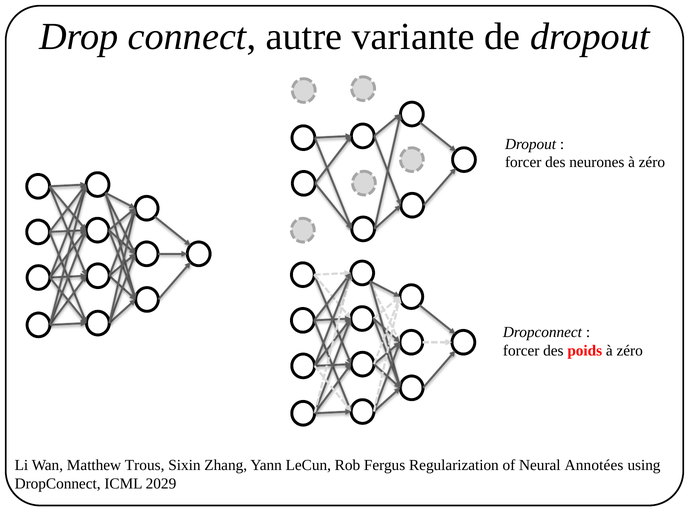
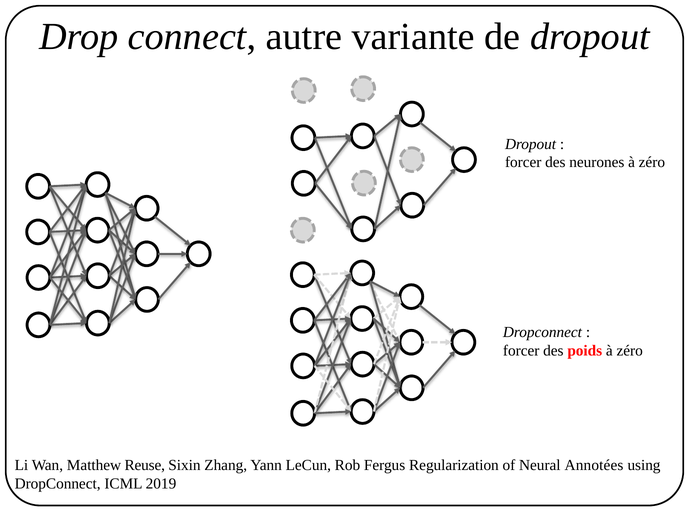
Trous: Trous -> Reuse (145, 465)
2029: 2029 -> 2019 (161, 483)
